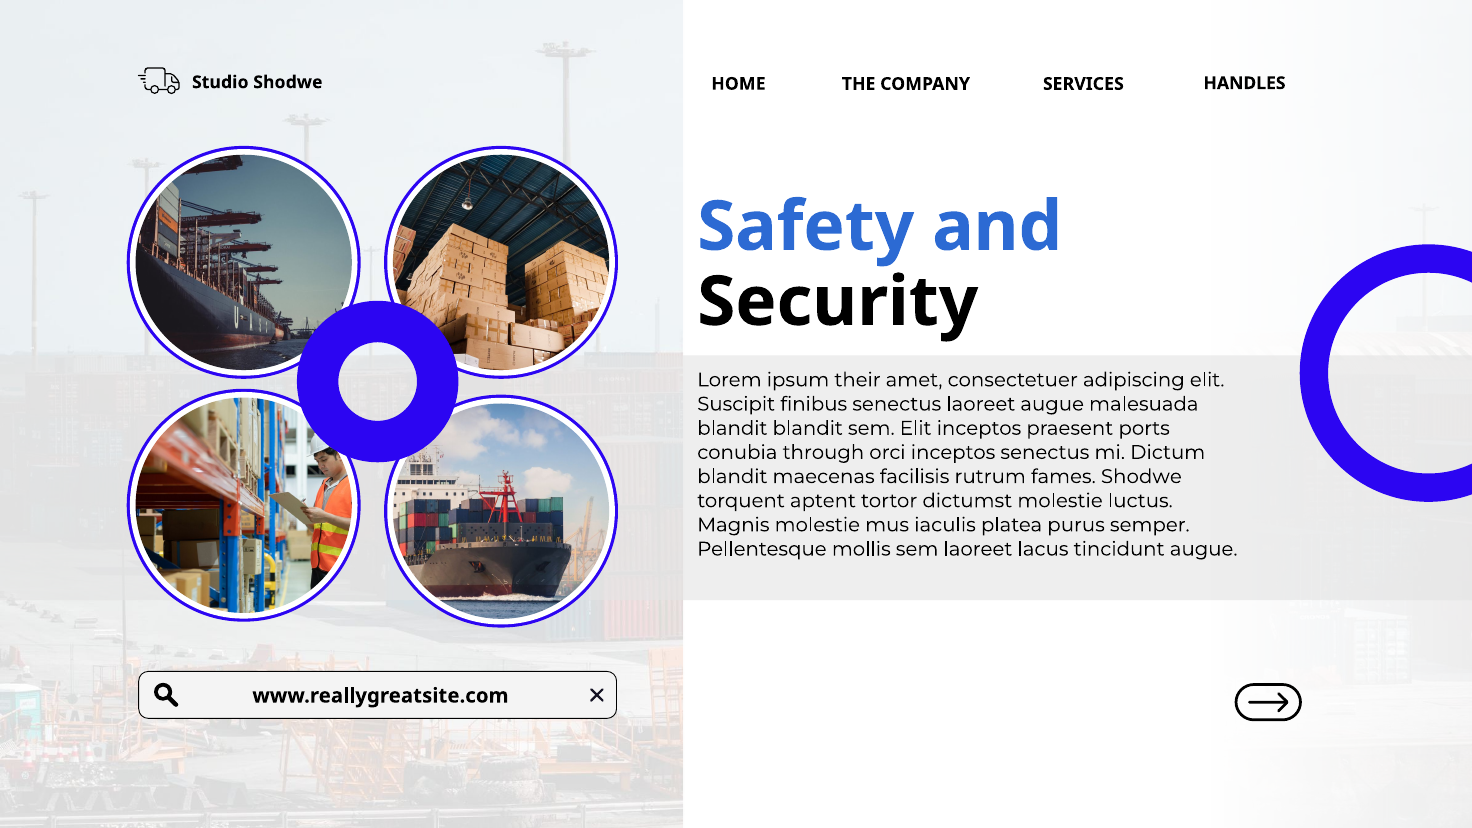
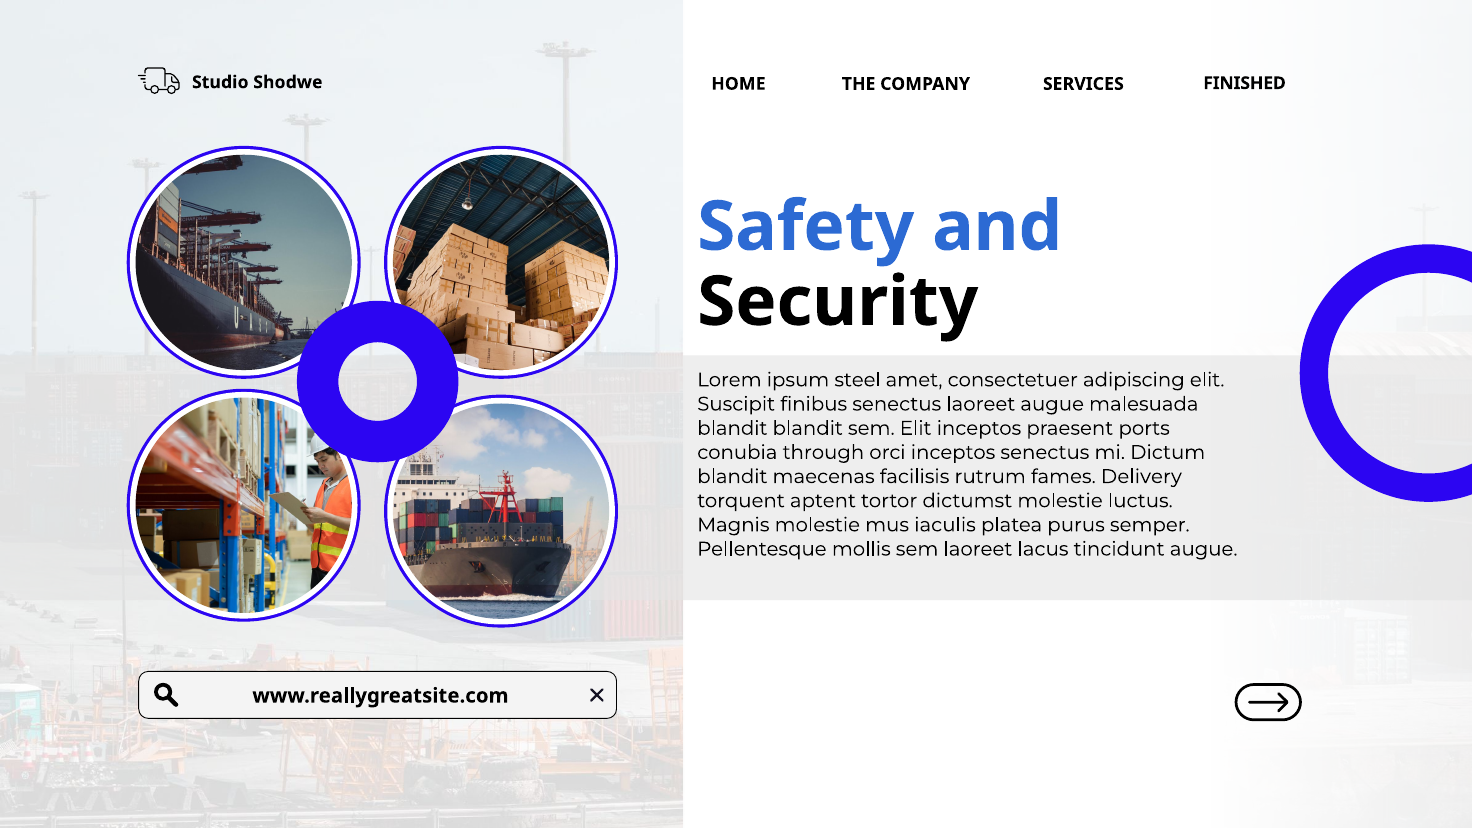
HANDLES: HANDLES -> FINISHED (1245, 83)
their: their -> steel (858, 380)
fames Shodwe: Shodwe -> Delivery (1141, 477)
